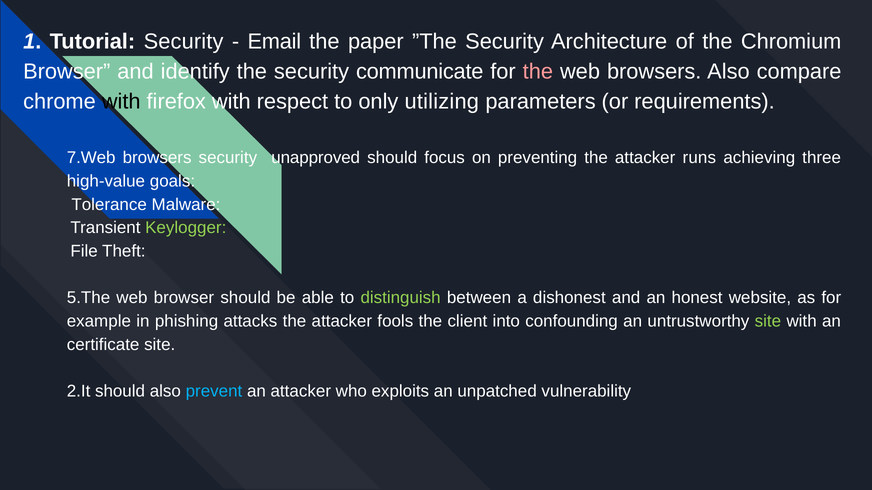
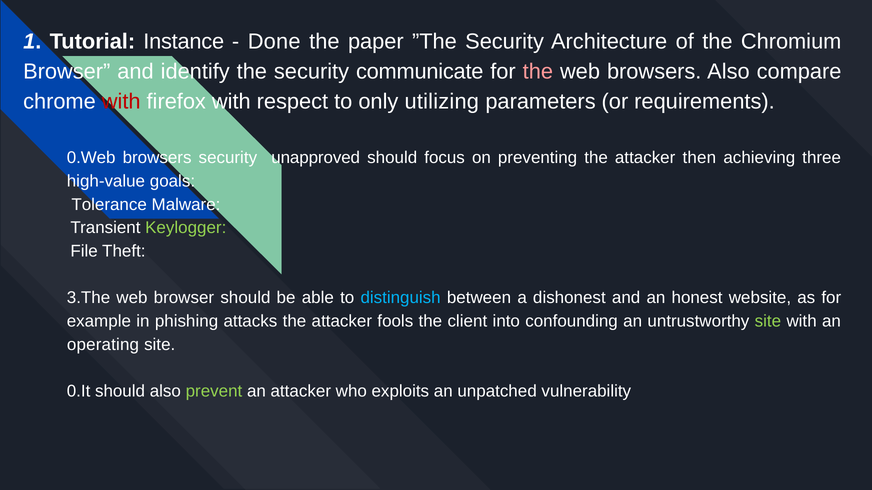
Tutorial Security: Security -> Instance (184, 42)
Email: Email -> Done (274, 42)
with colour: black -> red (121, 102)
7.Web: 7.Web -> 0.Web (91, 158)
runs: runs -> then (699, 158)
5.The: 5.The -> 3.The (89, 298)
distinguish colour: light green -> light blue (401, 298)
certificate: certificate -> operating (103, 345)
2.It: 2.It -> 0.It (79, 392)
prevent colour: light blue -> light green (214, 392)
